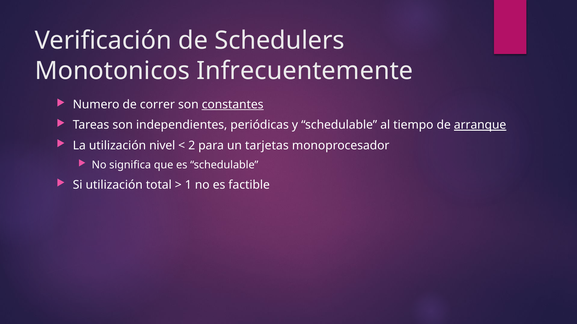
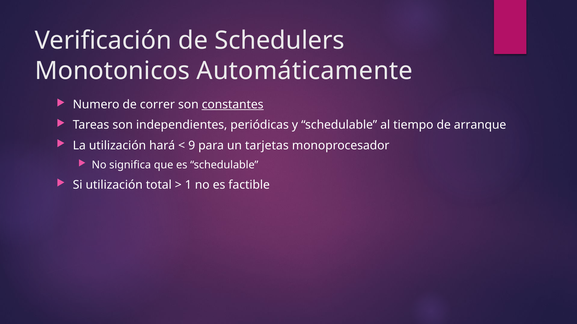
Infrecuentemente: Infrecuentemente -> Automáticamente (305, 71)
arranque underline: present -> none (480, 125)
nivel: nivel -> hará (162, 146)
2: 2 -> 9 (192, 146)
